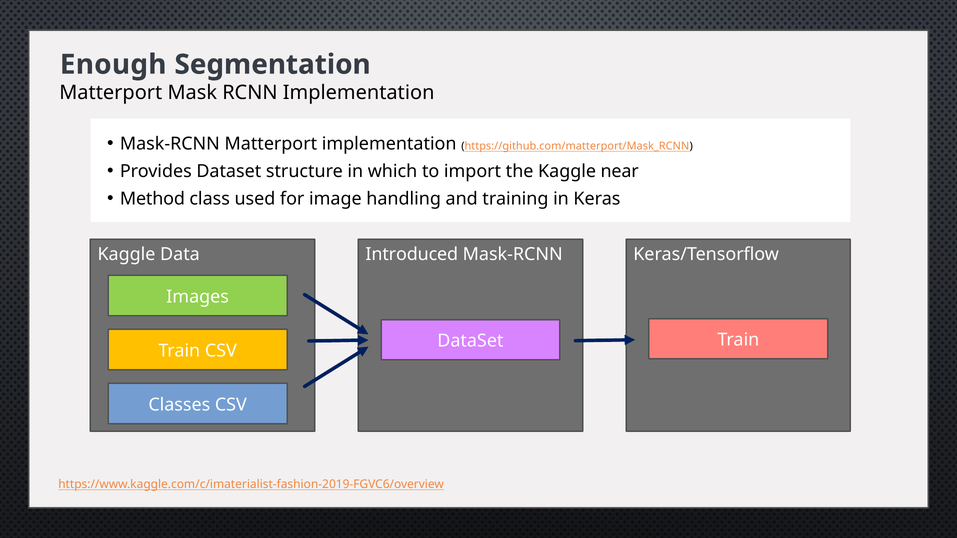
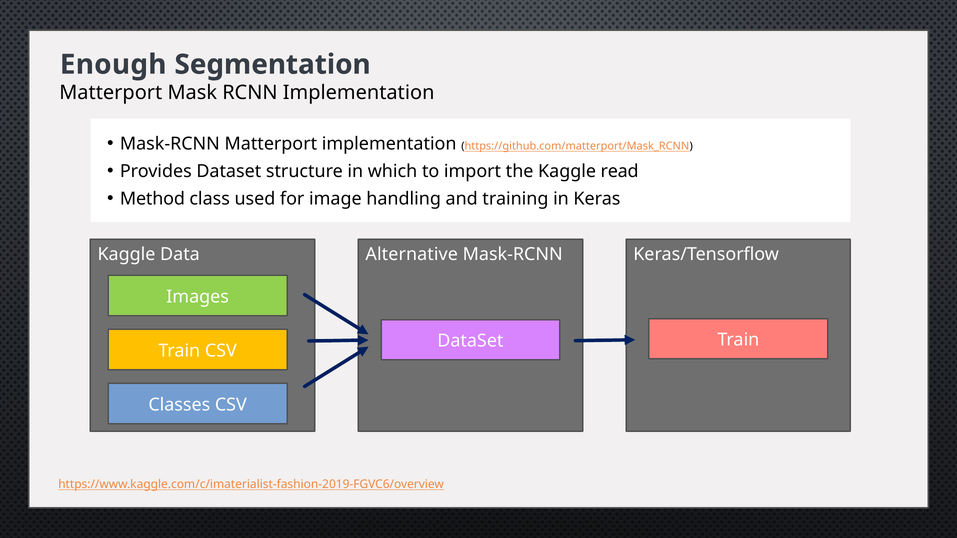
near: near -> read (620, 172)
Introduced: Introduced -> Alternative (412, 255)
